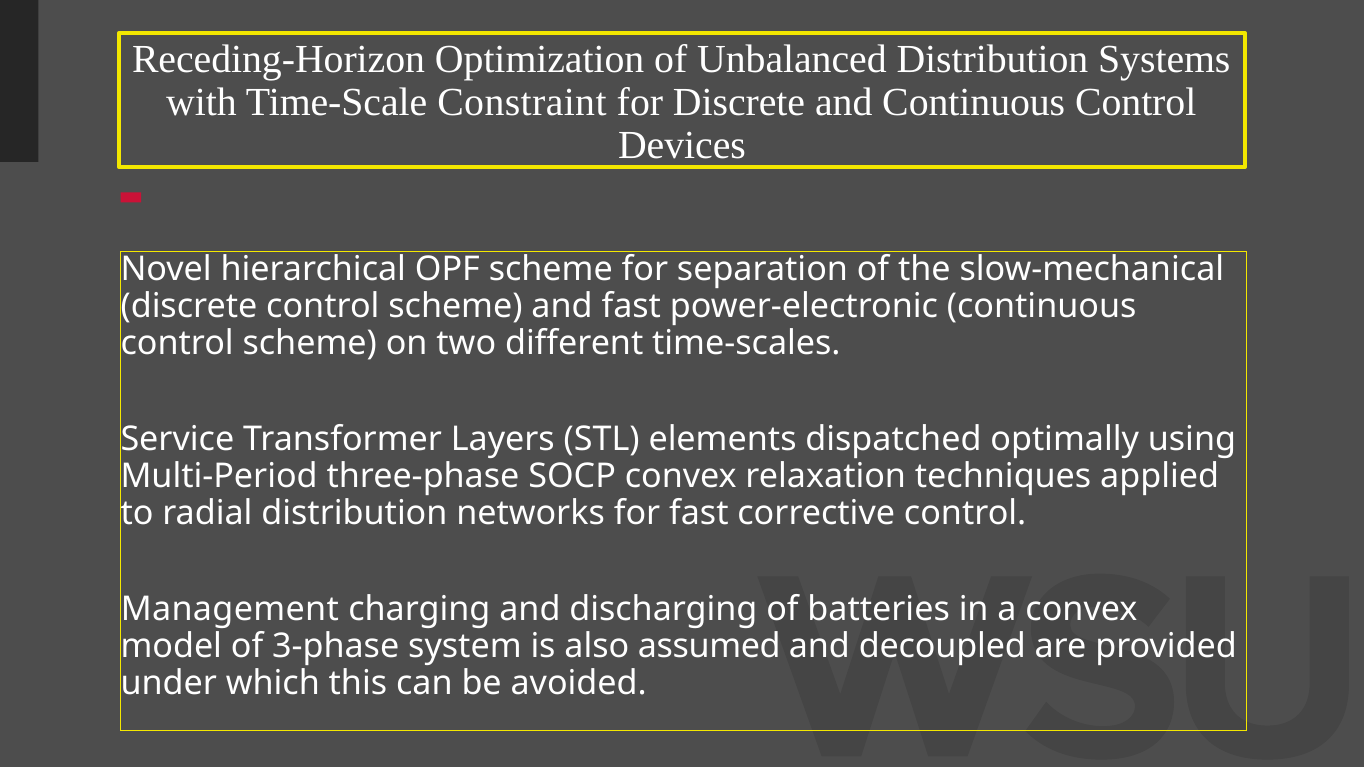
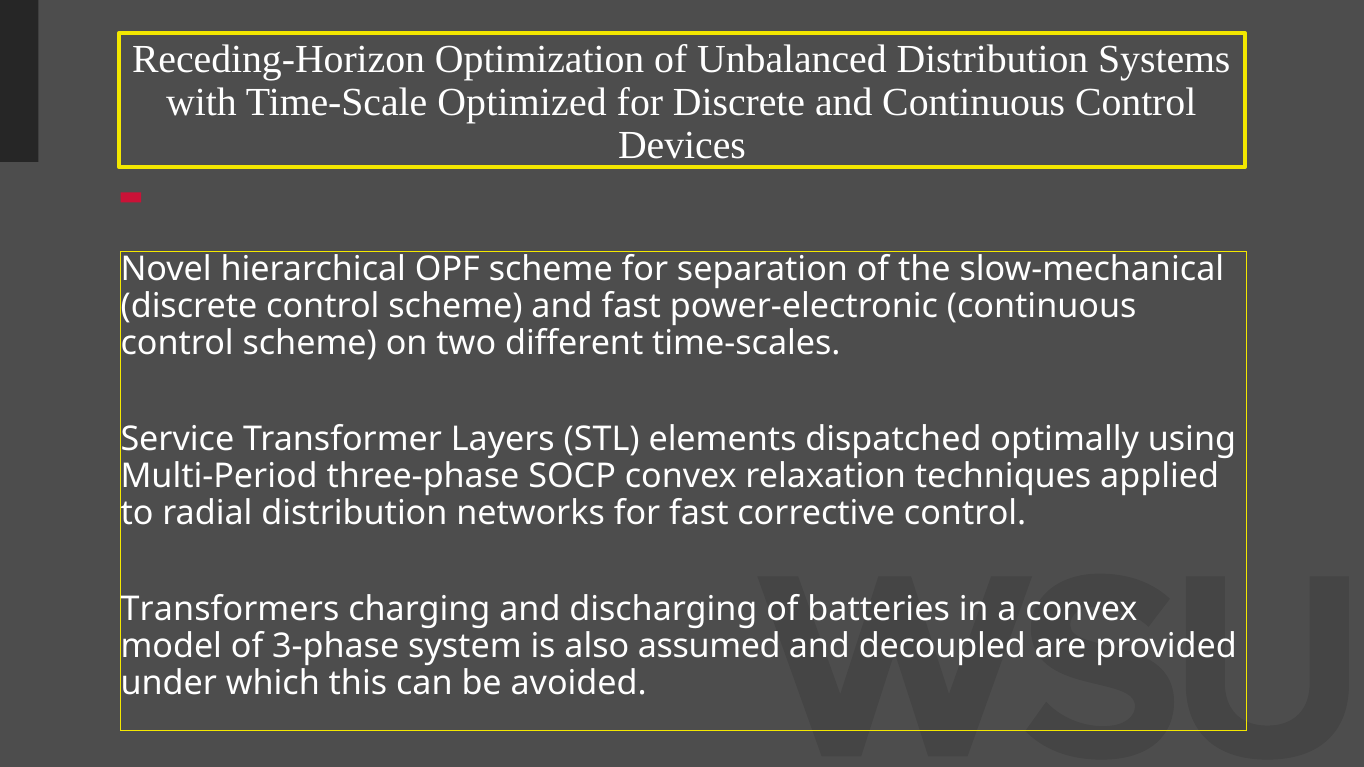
Constraint: Constraint -> Optimized (522, 102)
Management: Management -> Transformers (230, 610)
